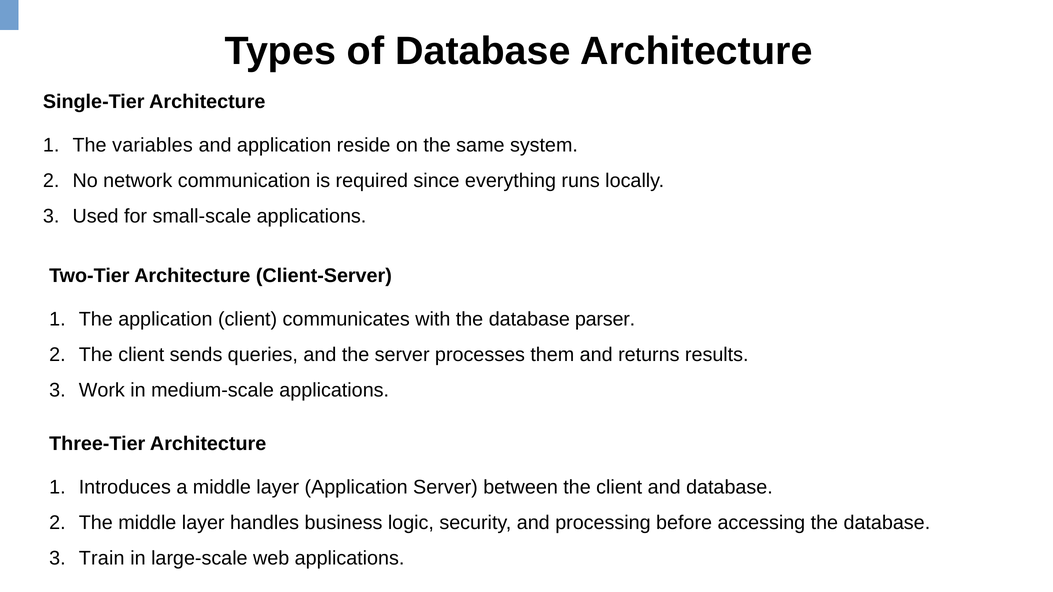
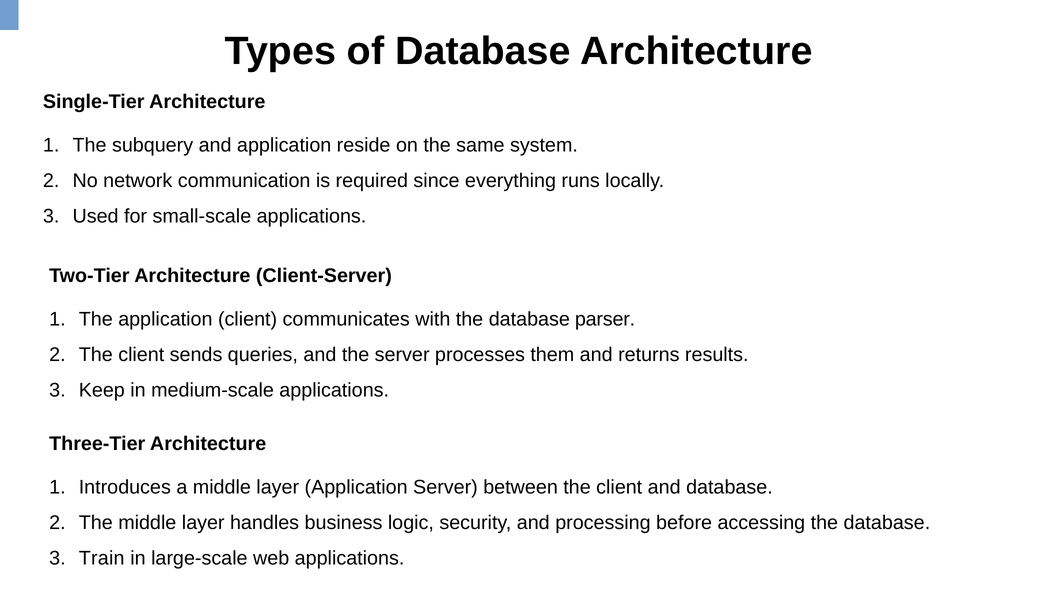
variables: variables -> subquery (153, 145)
Work: Work -> Keep (102, 390)
